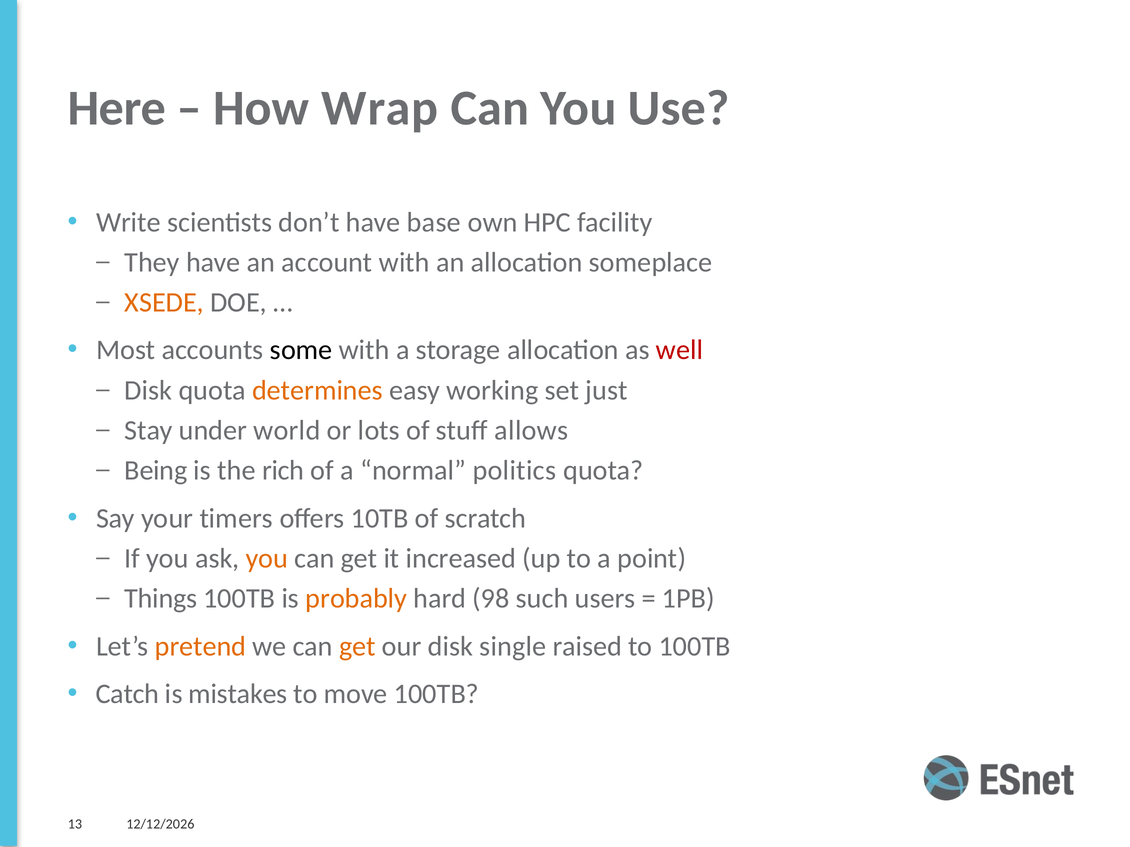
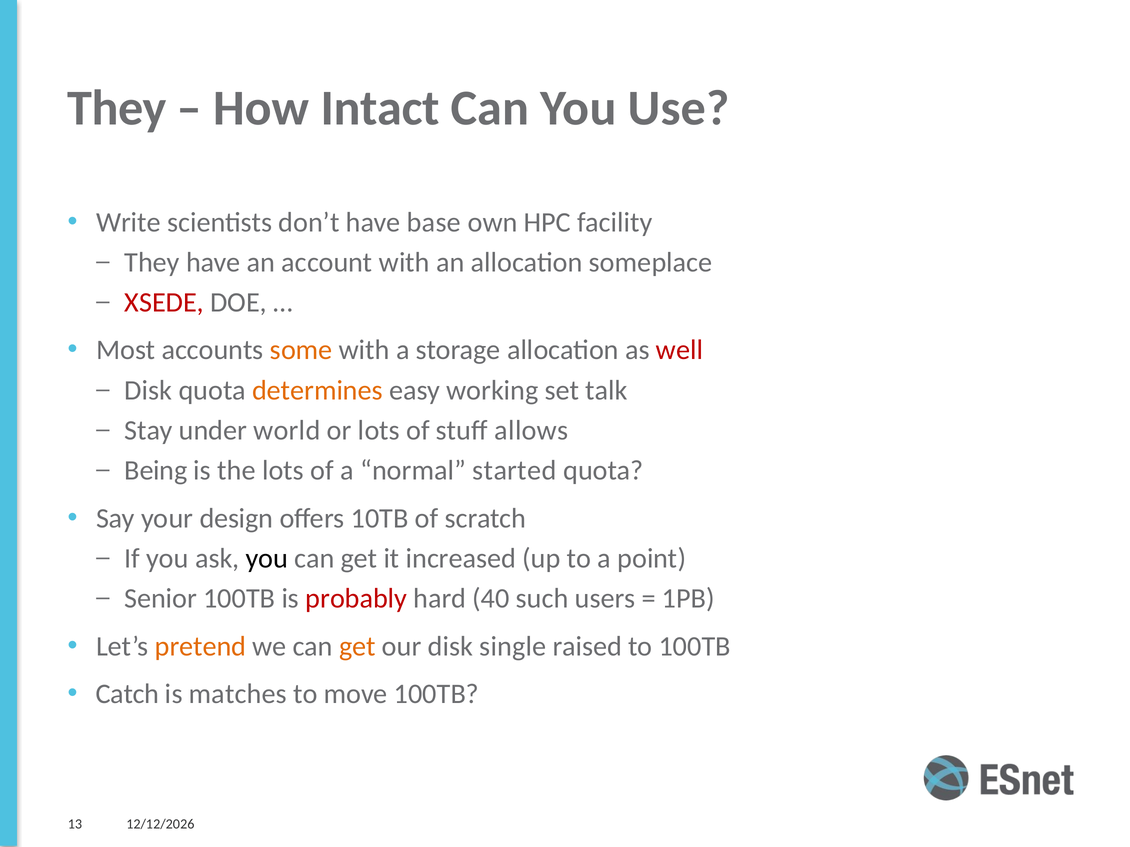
Here: Here -> They (117, 108)
Wrap: Wrap -> Intact (380, 108)
XSEDE colour: orange -> red (164, 303)
some colour: black -> orange (301, 350)
just: just -> talk (607, 391)
the rich: rich -> lots (283, 471)
politics: politics -> started (514, 471)
timers: timers -> design (236, 519)
you colour: orange -> black (267, 559)
Things: Things -> Senior (161, 599)
probably colour: orange -> red (356, 599)
98: 98 -> 40 (491, 599)
mistakes: mistakes -> matches (238, 694)
